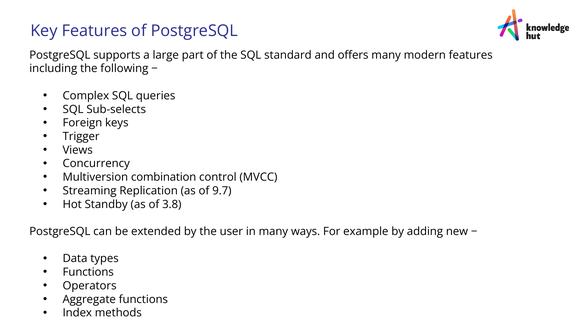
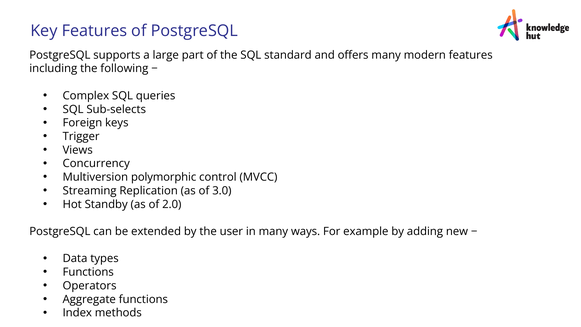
combination: combination -> polymorphic (164, 177)
9.7: 9.7 -> 3.0 (222, 191)
3.8: 3.8 -> 2.0 (172, 204)
